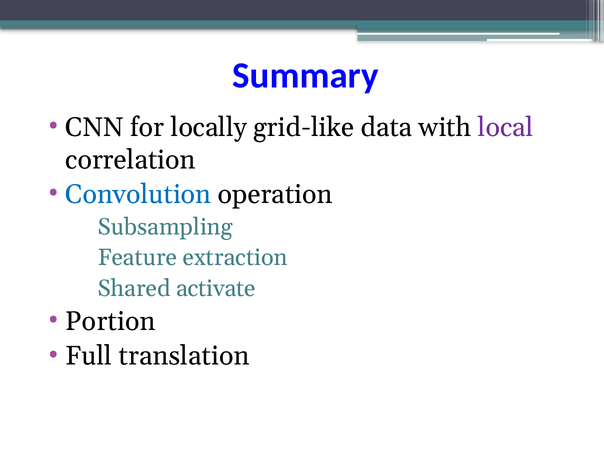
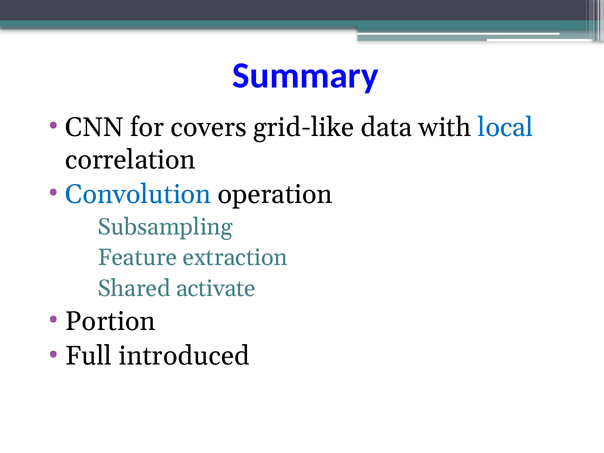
locally: locally -> covers (209, 127)
local colour: purple -> blue (506, 127)
translation: translation -> introduced (184, 356)
